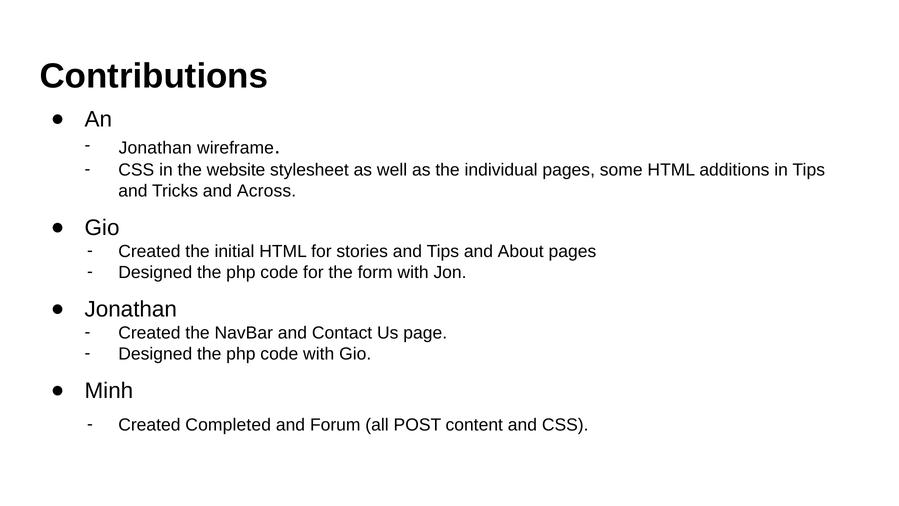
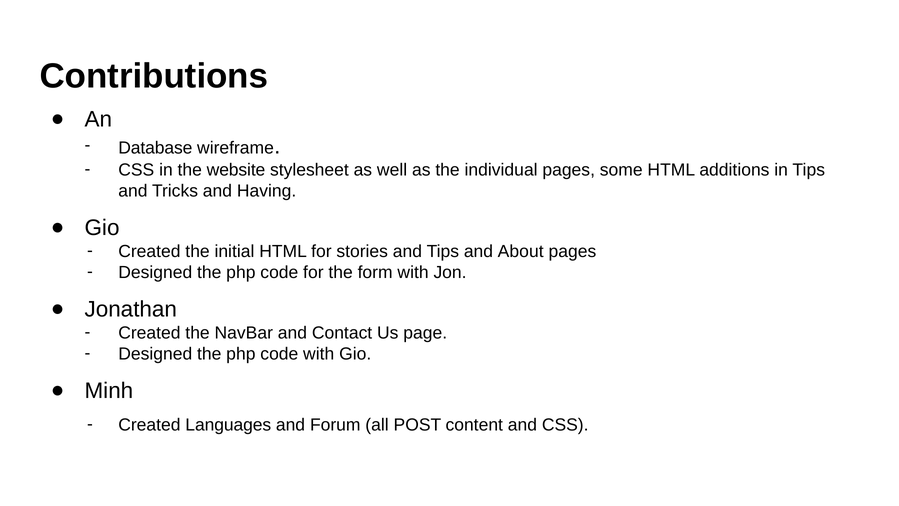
Jonathan: Jonathan -> Database (155, 148)
Across: Across -> Having (267, 191)
Completed: Completed -> Languages (228, 425)
